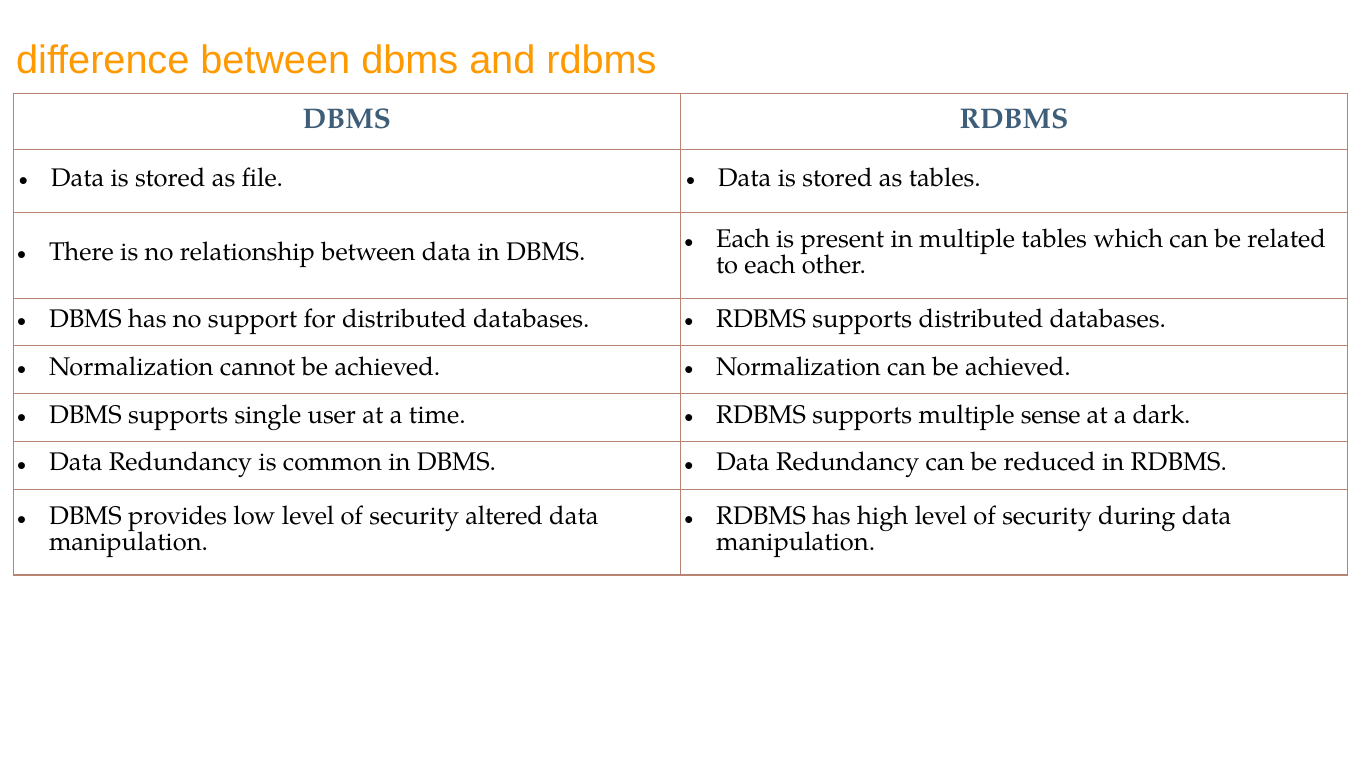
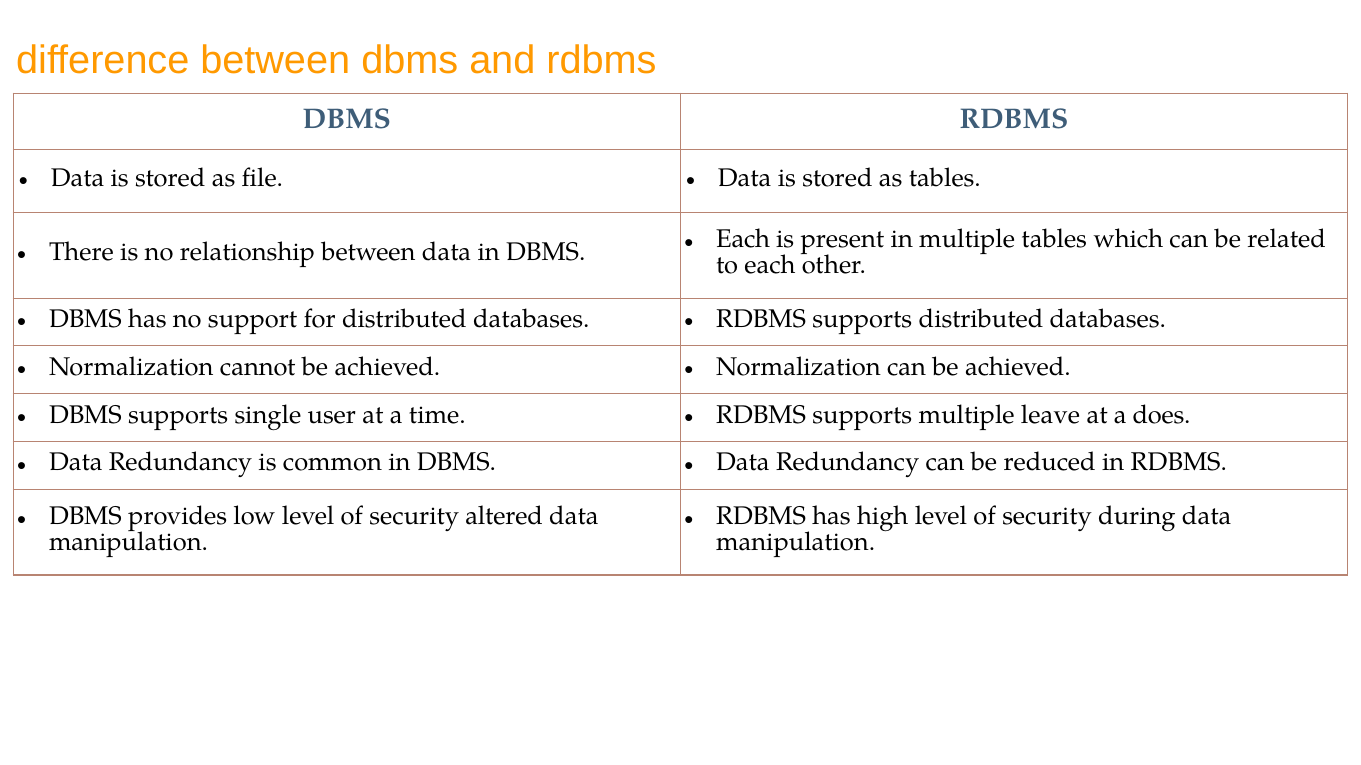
sense: sense -> leave (1051, 415)
dark: dark -> does (1162, 415)
